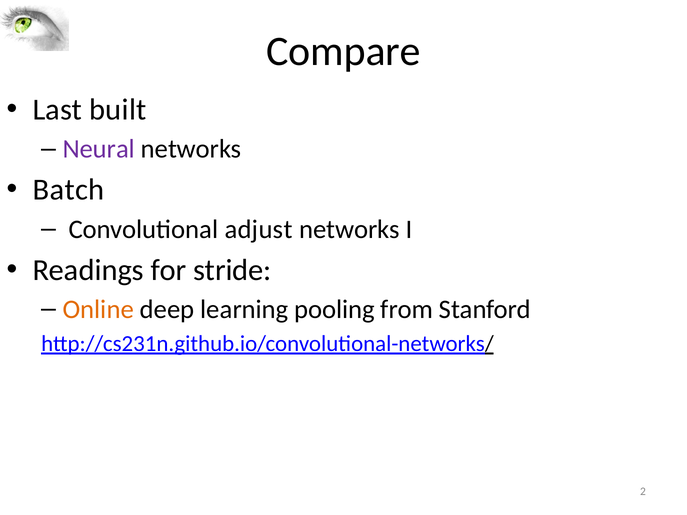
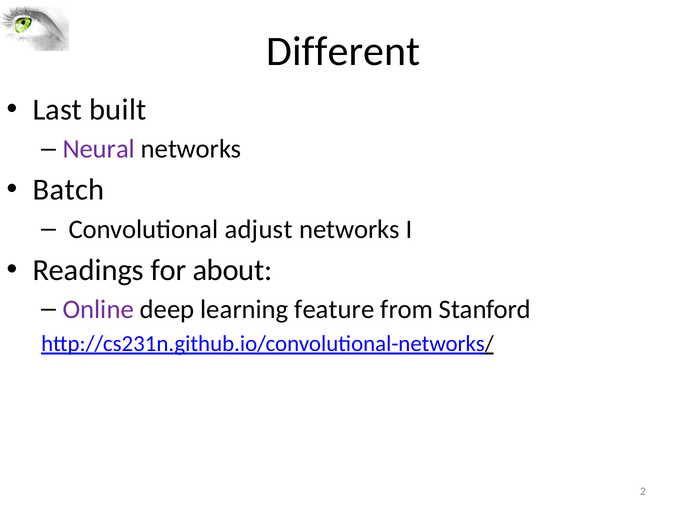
Compare: Compare -> Different (343, 52)
stride: stride -> about (232, 270)
Online colour: orange -> purple (98, 310)
pooling: pooling -> feature (334, 310)
